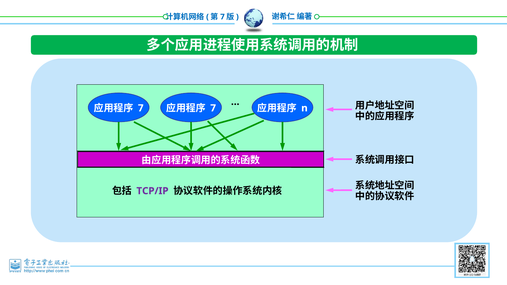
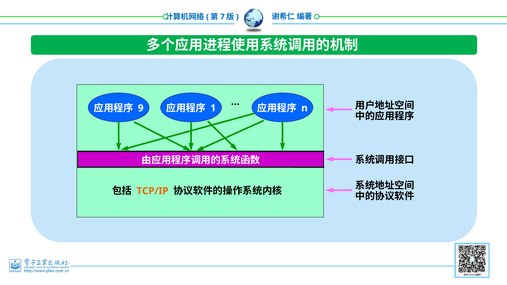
7: 7 -> 9 (141, 108)
7: 7 -> 1 (213, 108)
TCP/IP colour: purple -> orange (152, 191)
